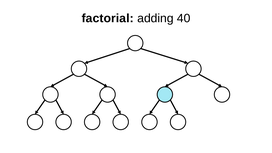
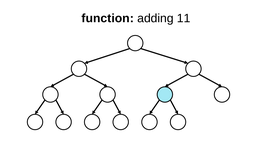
factorial: factorial -> function (108, 18)
40: 40 -> 11 (184, 18)
